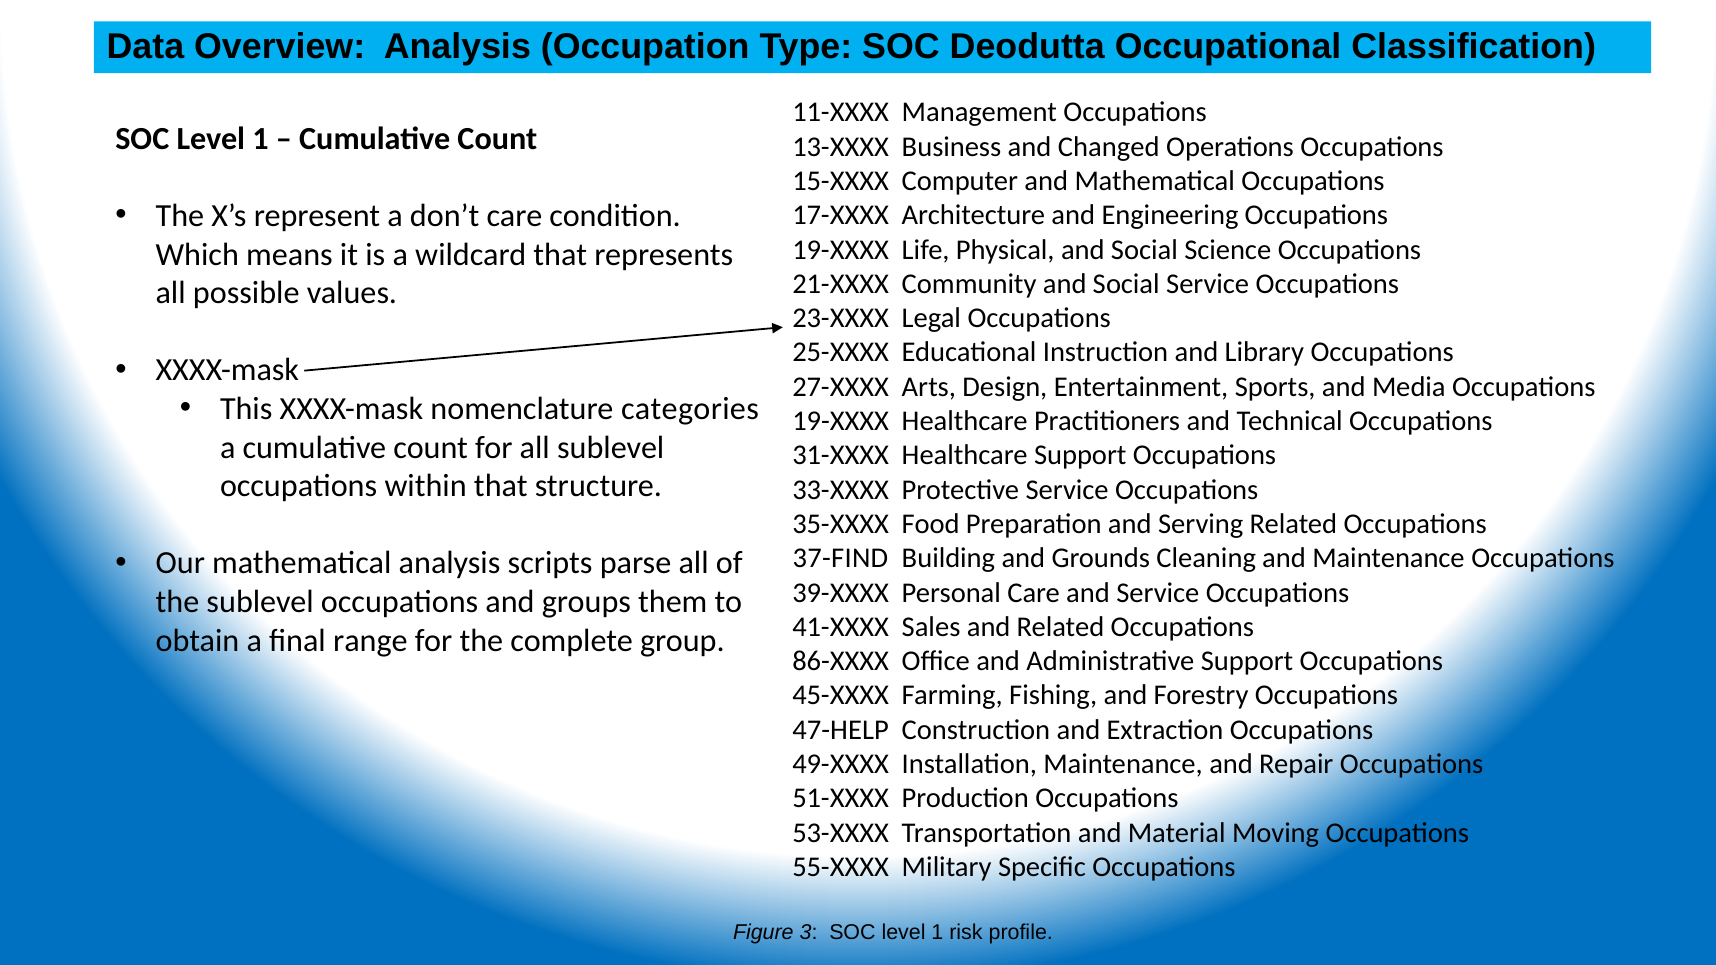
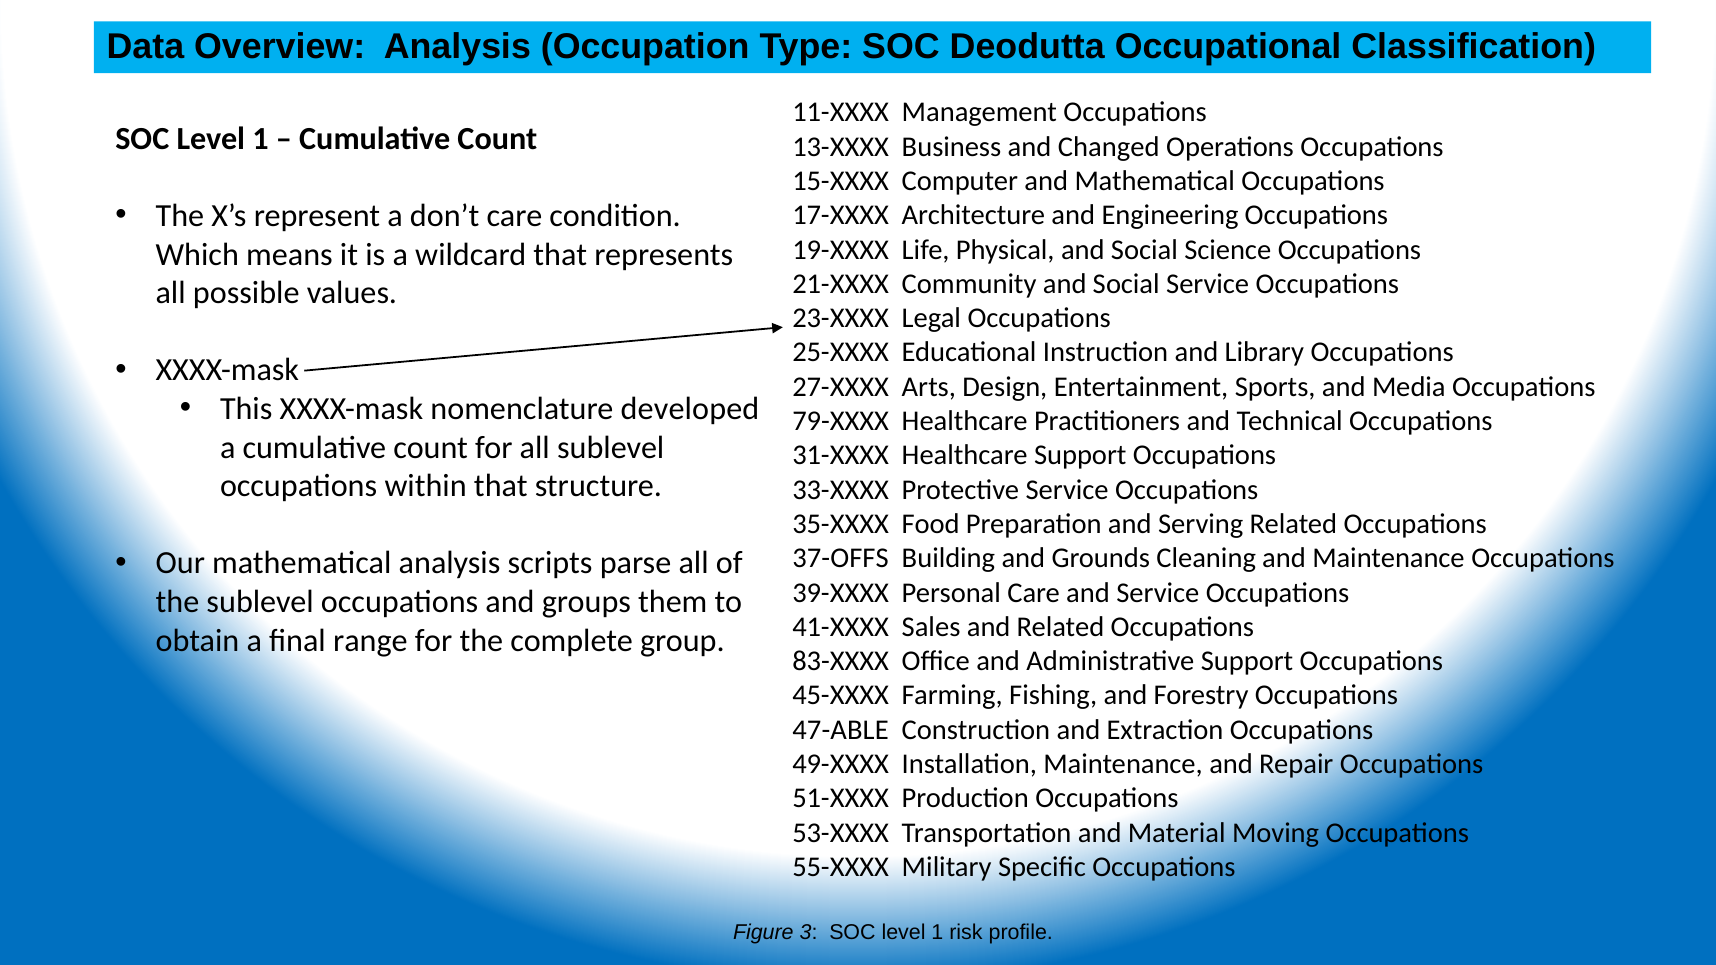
categories: categories -> developed (690, 409)
19-XXXX: 19-XXXX -> 79-XXXX (841, 421)
37-FIND: 37-FIND -> 37-OFFS (841, 558)
86-XXXX: 86-XXXX -> 83-XXXX (841, 661)
47-HELP: 47-HELP -> 47-ABLE (841, 730)
